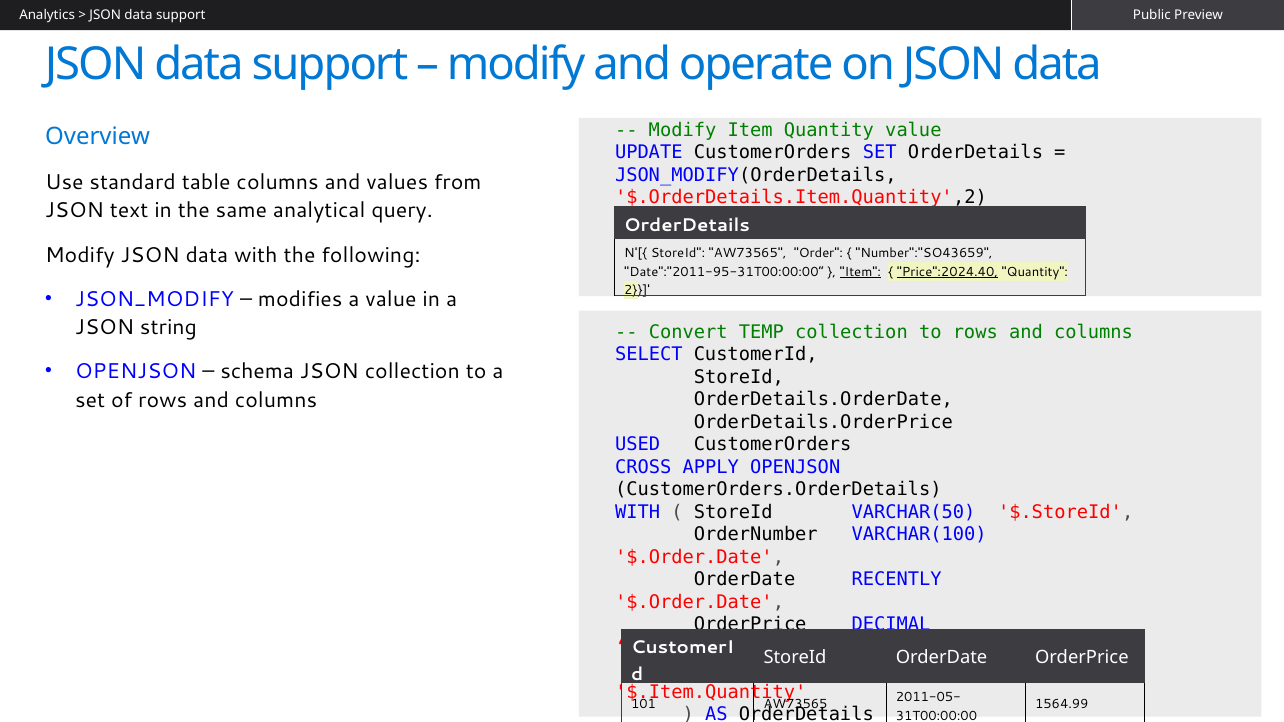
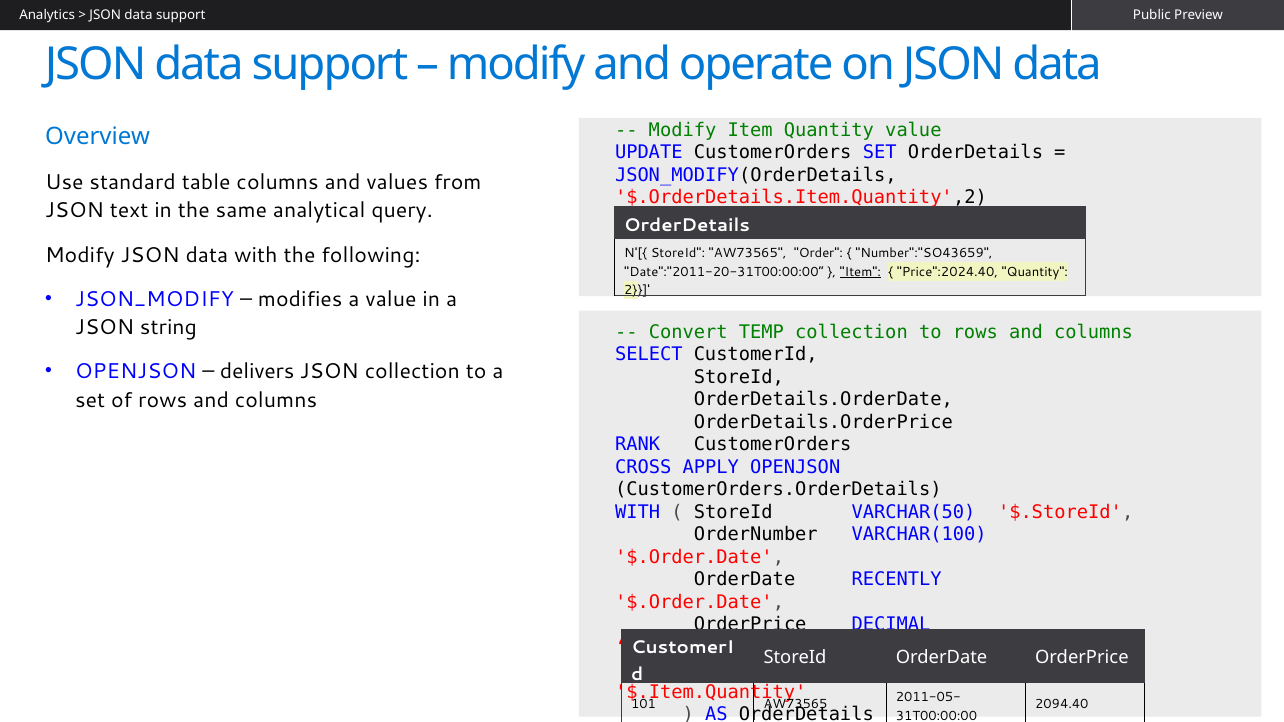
Date":"2011-95-31T00:00:00“: Date":"2011-95-31T00:00:00“ -> Date":"2011-20-31T00:00:00“ (724, 272)
Price":2024.40 underline: present -> none (947, 272)
schema: schema -> delivers (257, 372)
USED: USED -> RANK (638, 445)
1564.99: 1564.99 -> 2094.40 (1062, 704)
